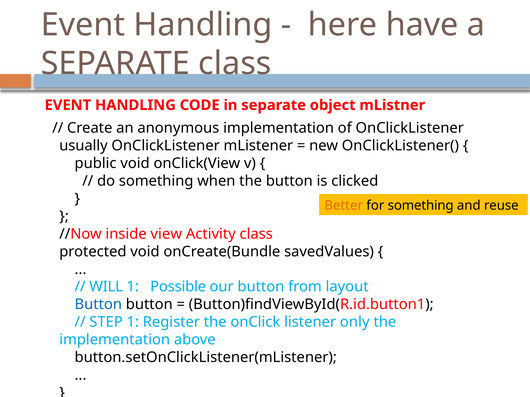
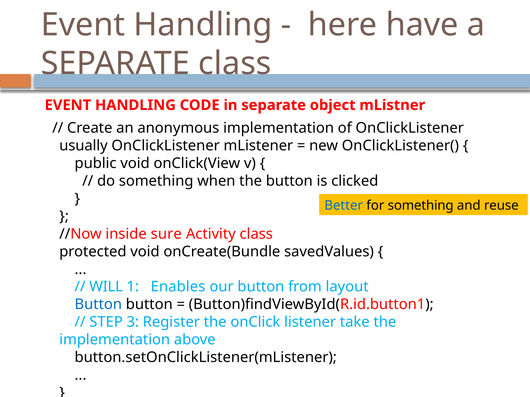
Better colour: orange -> blue (344, 206)
view: view -> sure (166, 234)
Possible: Possible -> Enables (178, 287)
STEP 1: 1 -> 3 (133, 323)
only: only -> take (355, 323)
